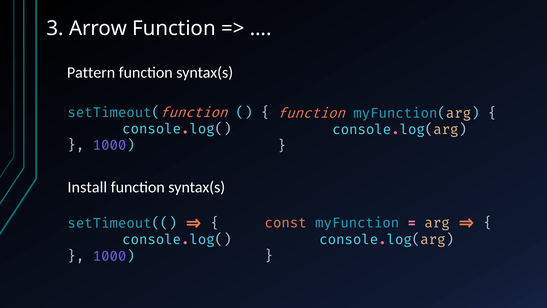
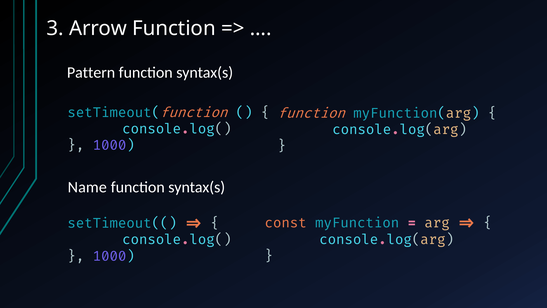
Install: Install -> Name (87, 187)
